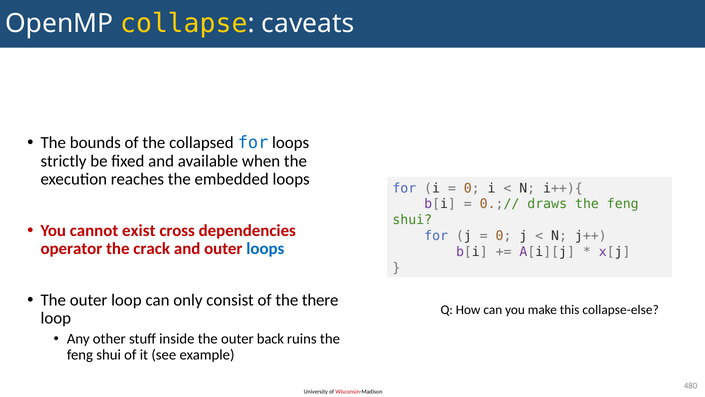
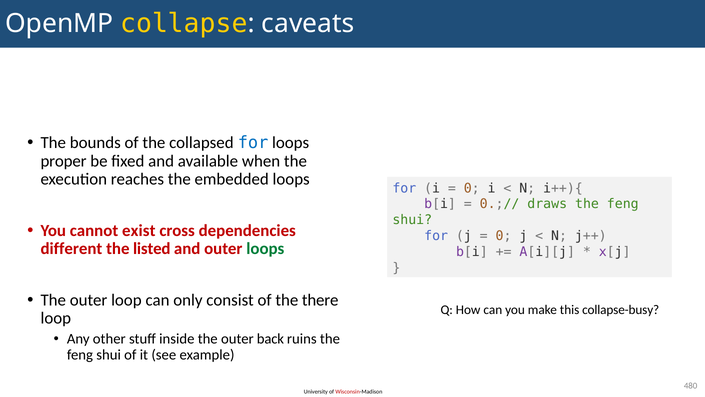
strictly: strictly -> proper (64, 161)
operator: operator -> different (71, 249)
crack: crack -> listed (152, 249)
loops colour: blue -> green (265, 249)
collapse-else: collapse-else -> collapse-busy (621, 310)
